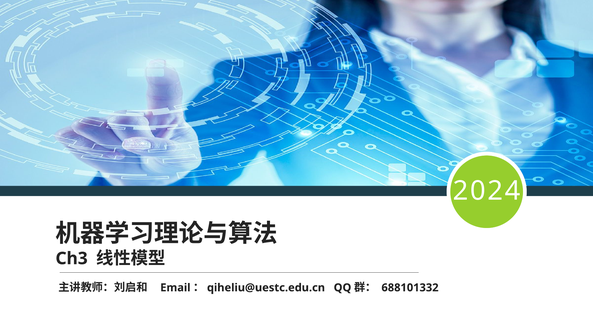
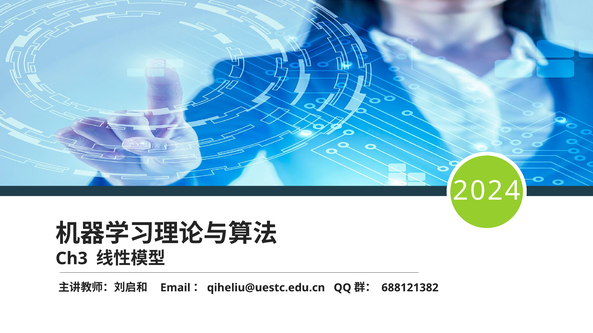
688101332: 688101332 -> 688121382 (410, 288)
